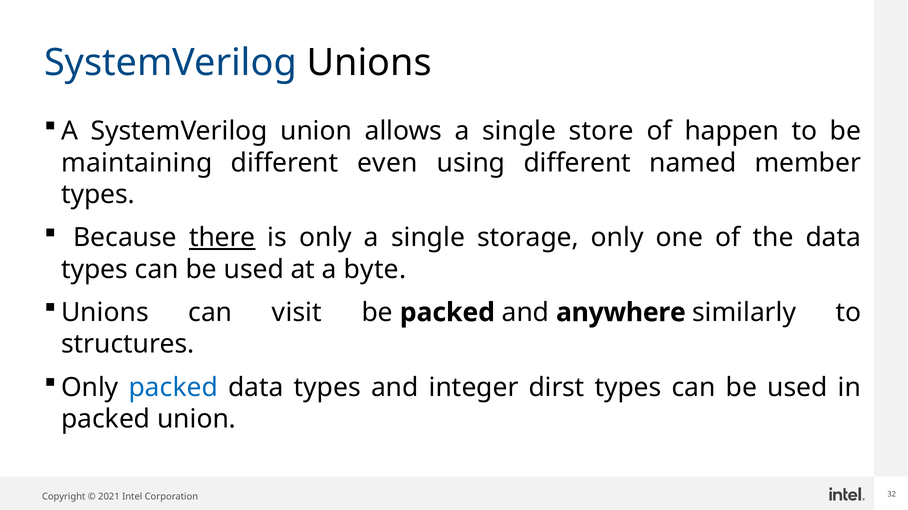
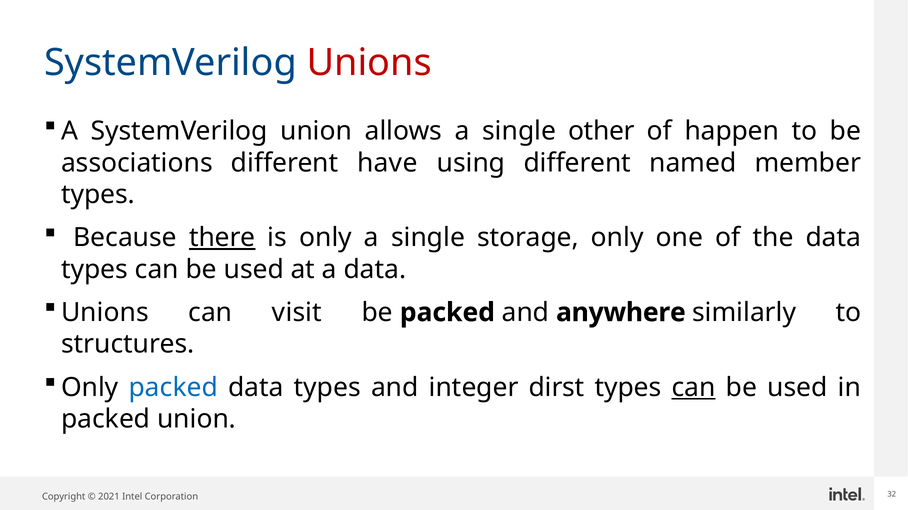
Unions colour: black -> red (369, 63)
store: store -> other (601, 131)
maintaining: maintaining -> associations (137, 163)
even: even -> have (387, 163)
a byte: byte -> data (375, 270)
can underline: none -> present (694, 388)
